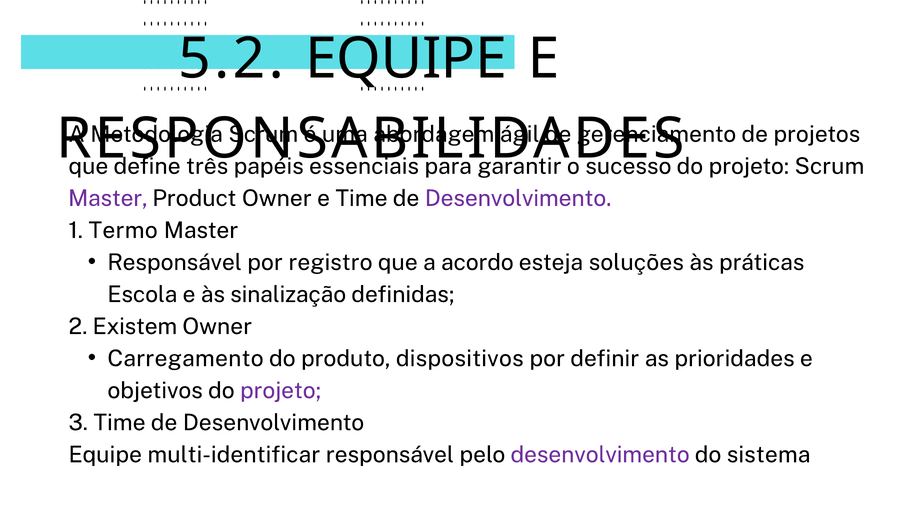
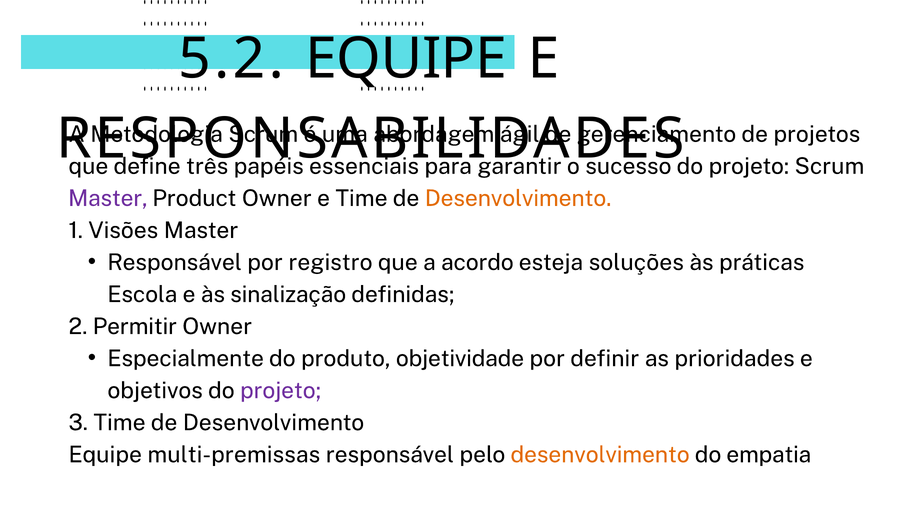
Desenvolvimento colour: purple -> orange (518, 198)
Termo: Termo -> Visões (123, 231)
Existem: Existem -> Permitir (135, 327)
Carregamento: Carregamento -> Especialmente (186, 359)
dispositivos: dispositivos -> objetividade (460, 359)
multi-identificar: multi-identificar -> multi-premissas (234, 455)
desenvolvimento colour: purple -> orange (600, 455)
sistema: sistema -> empatia (769, 455)
